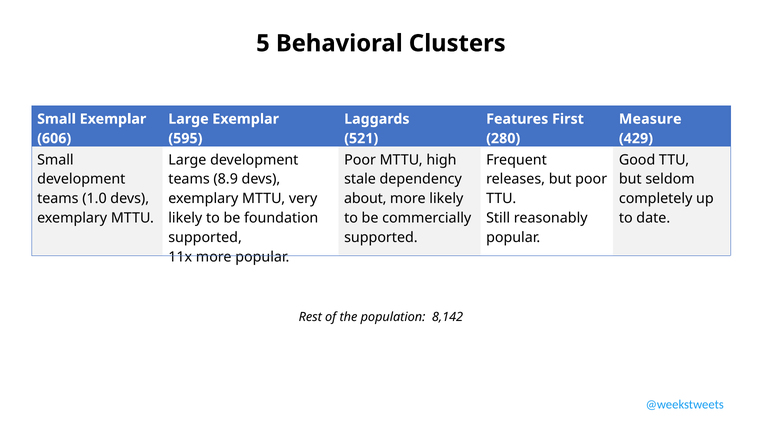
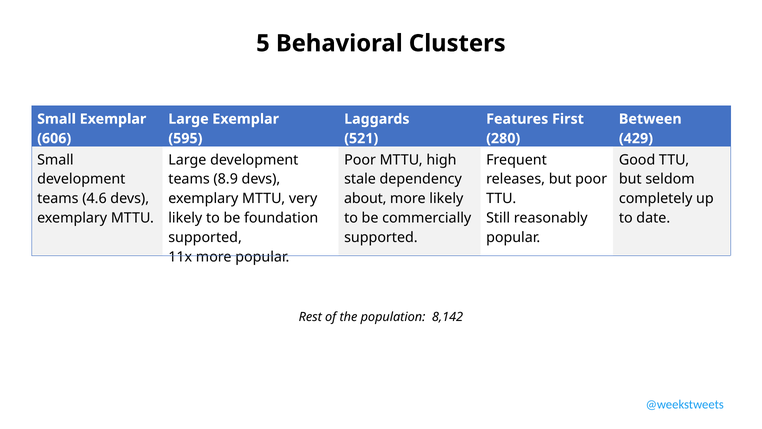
Measure: Measure -> Between (650, 119)
1.0: 1.0 -> 4.6 (95, 199)
